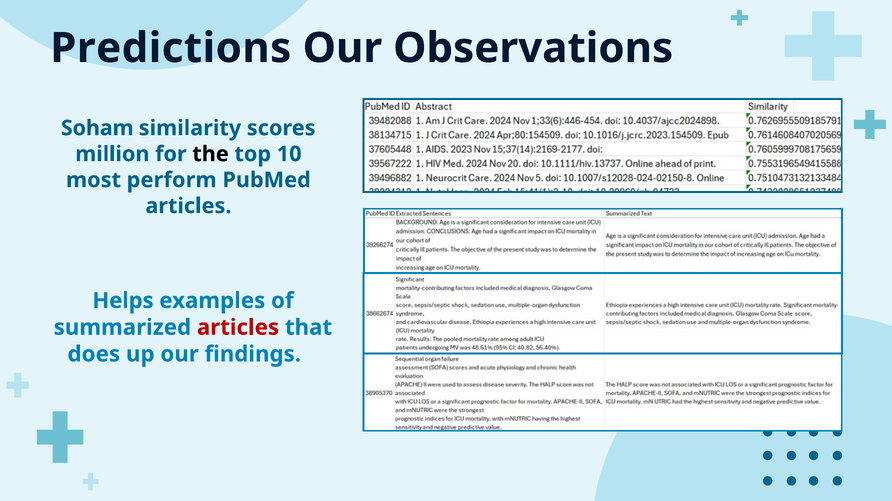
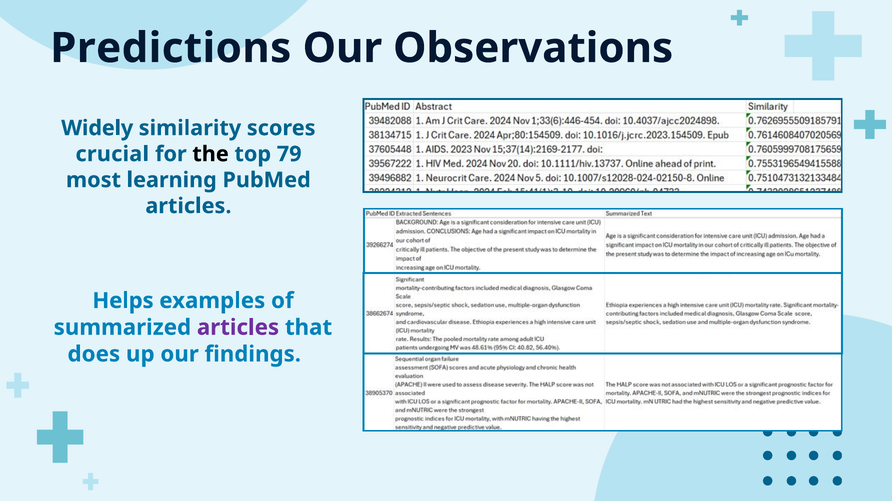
Soham: Soham -> Widely (97, 128)
million: million -> crucial (112, 154)
10: 10 -> 79 (289, 154)
perform: perform -> learning (172, 180)
articles colour: red -> purple (238, 328)
